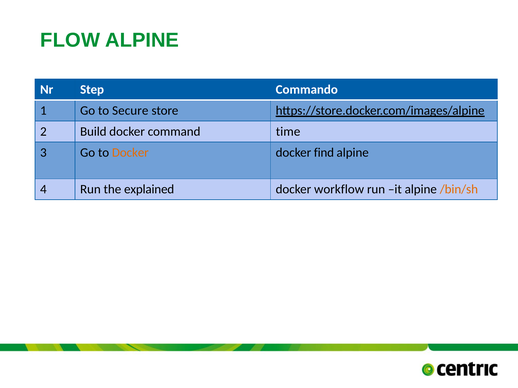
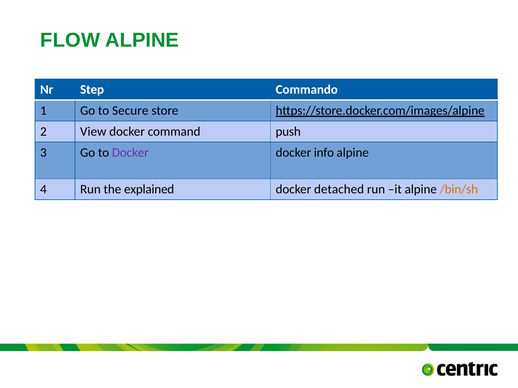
Build: Build -> View (93, 132)
time: time -> push (288, 132)
Docker colour: orange -> purple (130, 153)
find: find -> info (324, 153)
workflow: workflow -> detached (339, 190)
